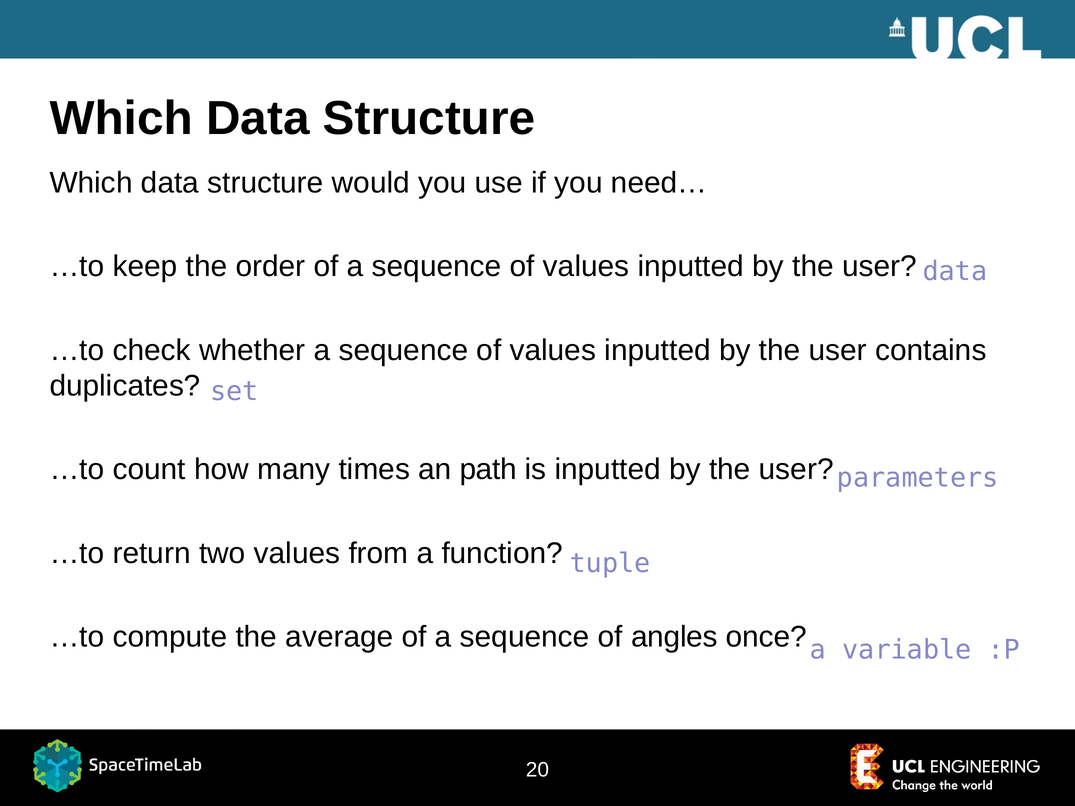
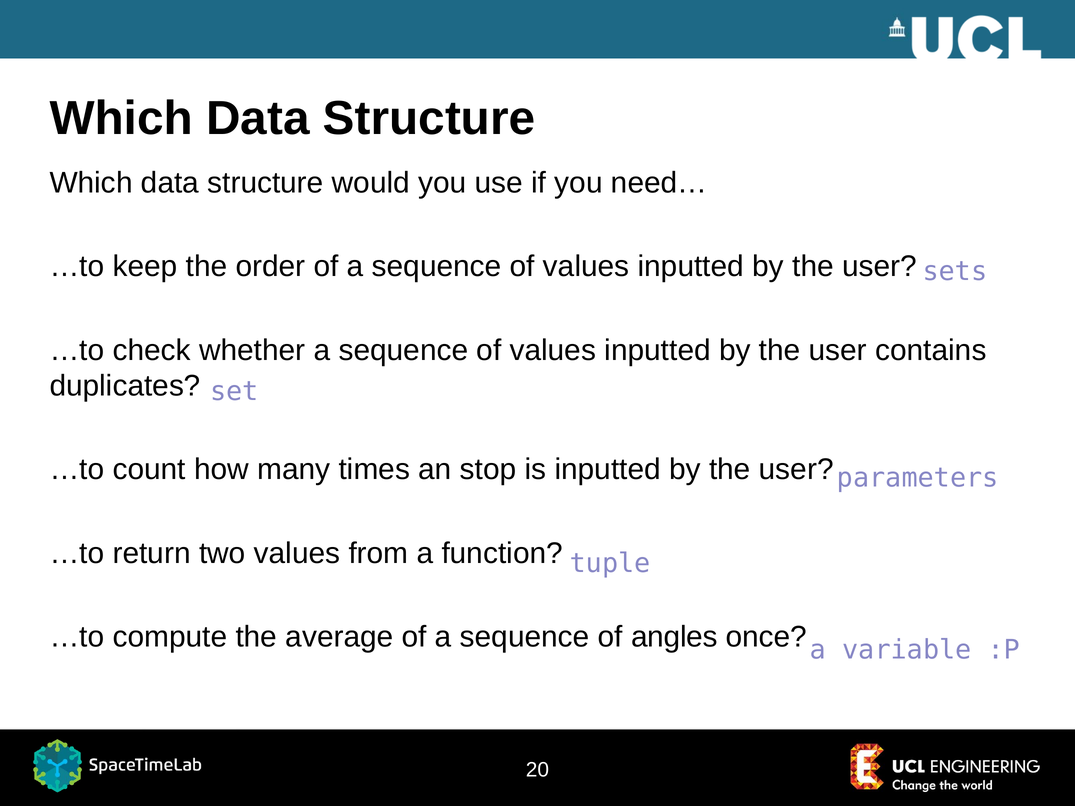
data: data -> sets (955, 272)
path: path -> stop (488, 470)
